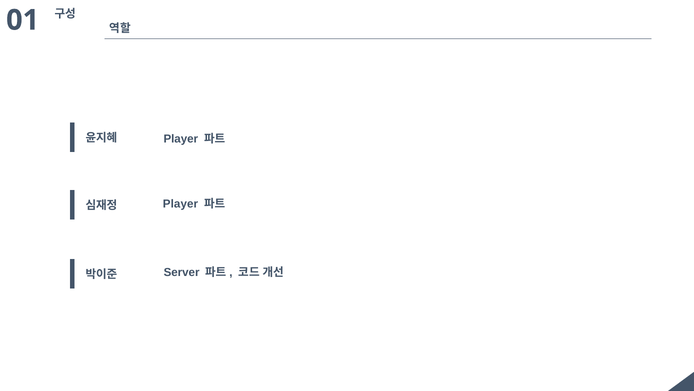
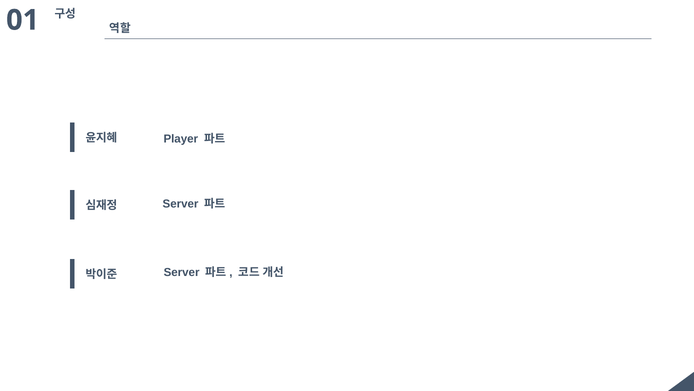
Player: Player -> Server (181, 204)
